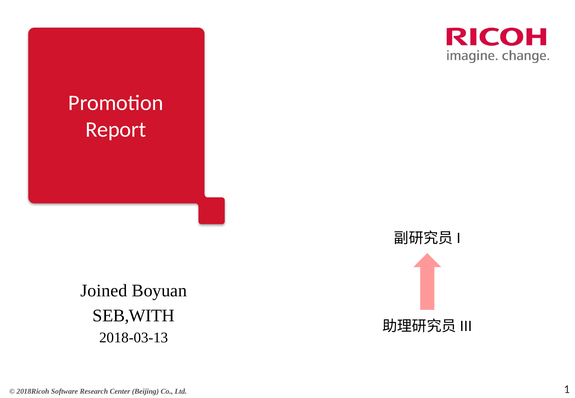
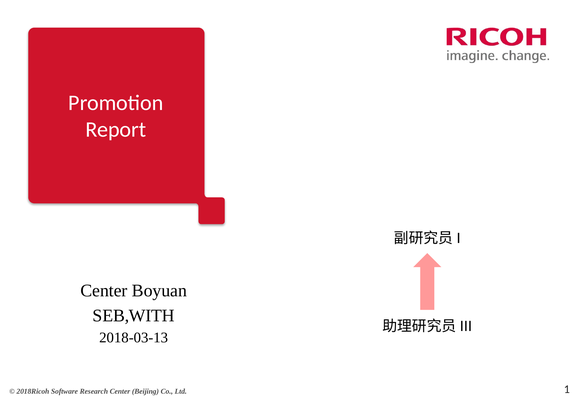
Joined: Joined -> Center (104, 291)
